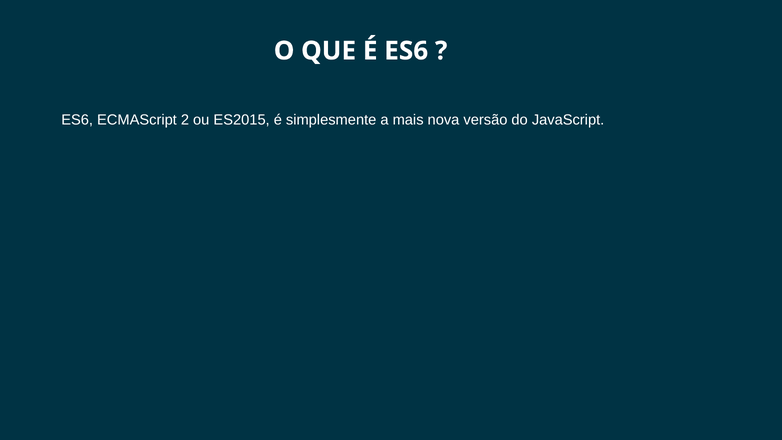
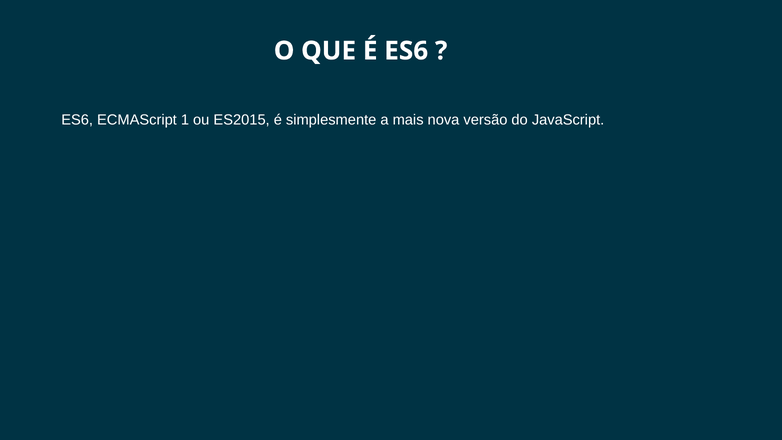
2: 2 -> 1 (185, 120)
